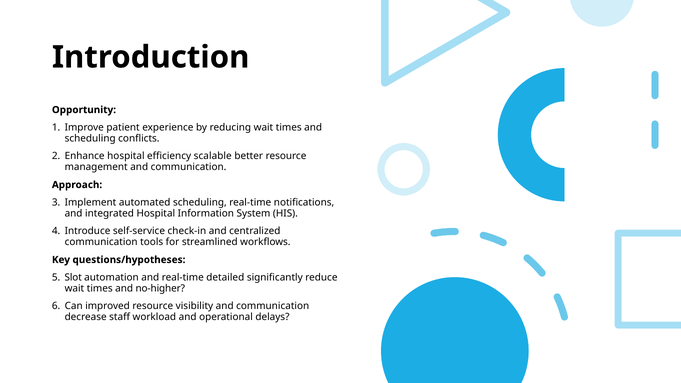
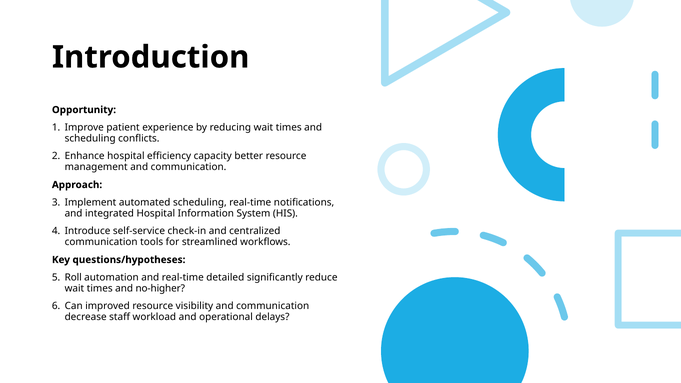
scalable: scalable -> capacity (213, 156)
Slot: Slot -> Roll (73, 278)
